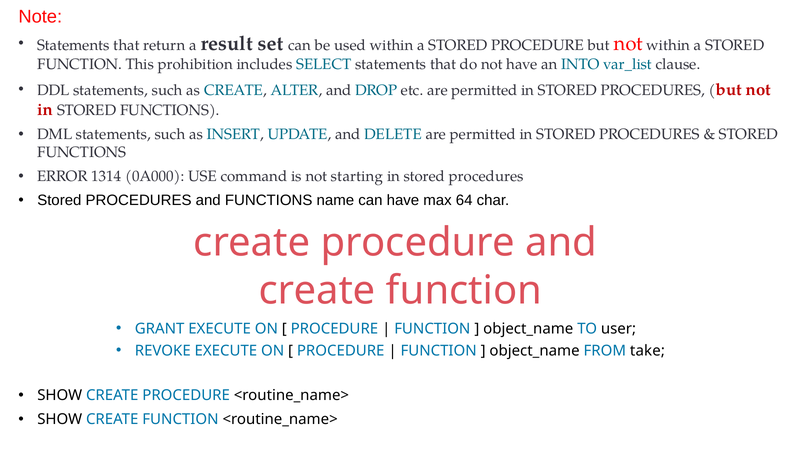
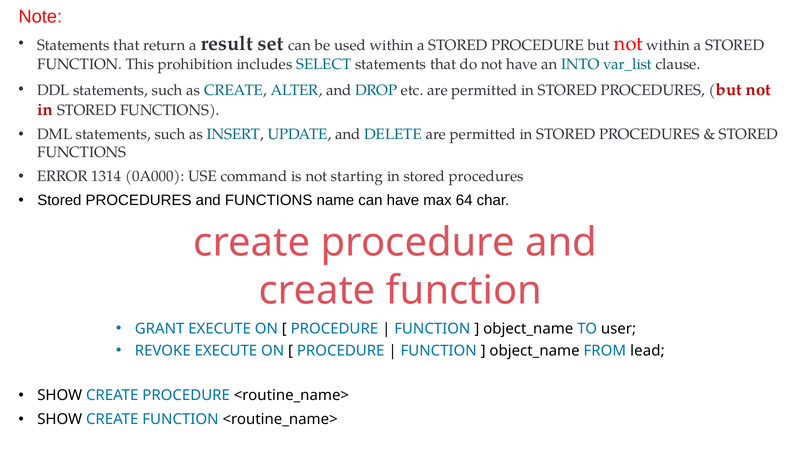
take: take -> lead (647, 351)
